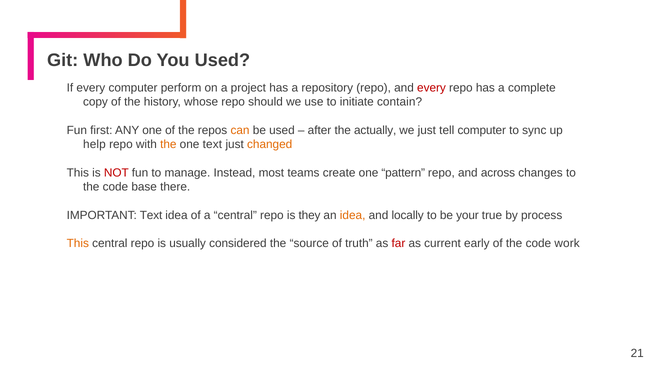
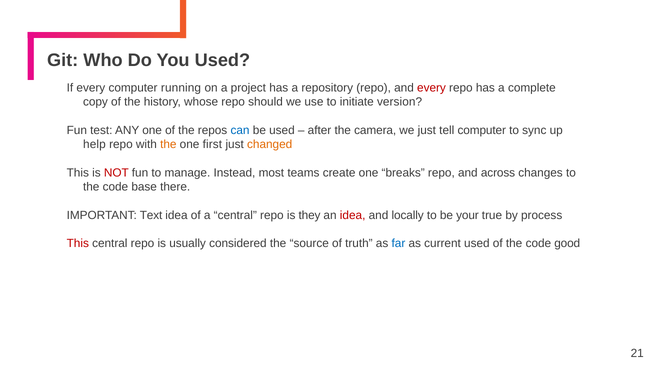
perform: perform -> running (181, 88)
contain: contain -> version (400, 102)
first: first -> test (101, 130)
can colour: orange -> blue (240, 130)
actually: actually -> camera (375, 130)
one text: text -> first (212, 145)
pattern: pattern -> breaks (403, 173)
idea colour: orange -> red (353, 215)
This colour: orange -> red (78, 244)
far colour: red -> blue (398, 244)
current early: early -> used (477, 244)
work: work -> good (567, 244)
